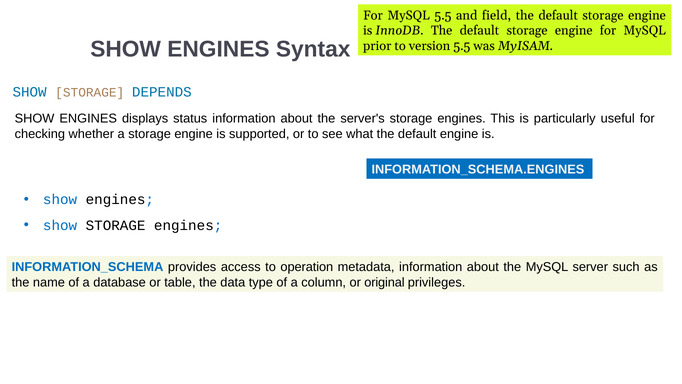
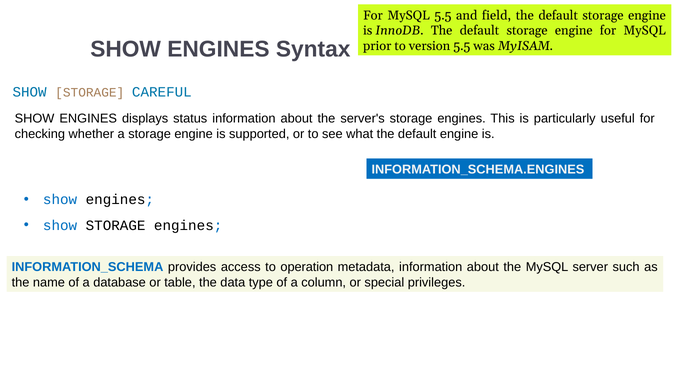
DEPENDS: DEPENDS -> CAREFUL (162, 92)
original: original -> special (384, 282)
